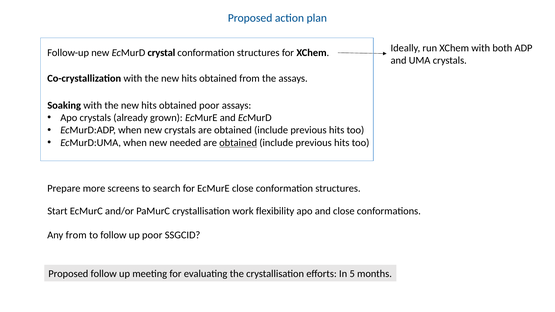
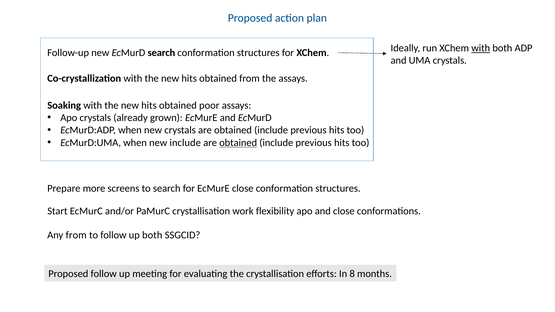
with underline: none -> present (481, 48)
EcMurD crystal: crystal -> search (161, 53)
new needed: needed -> include (185, 143)
up poor: poor -> both (152, 235)
5: 5 -> 8 (352, 274)
